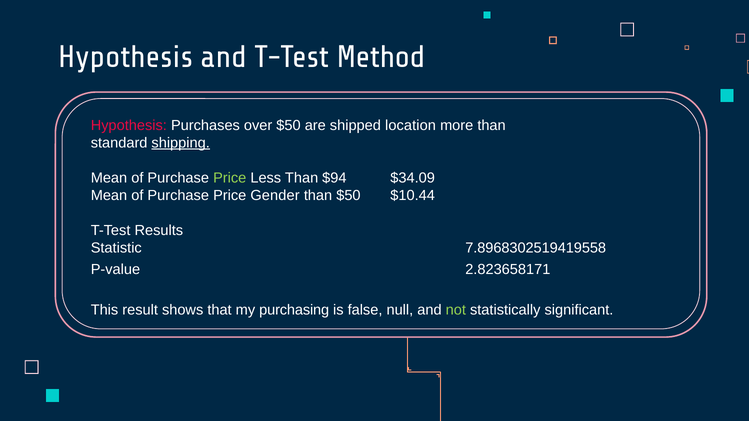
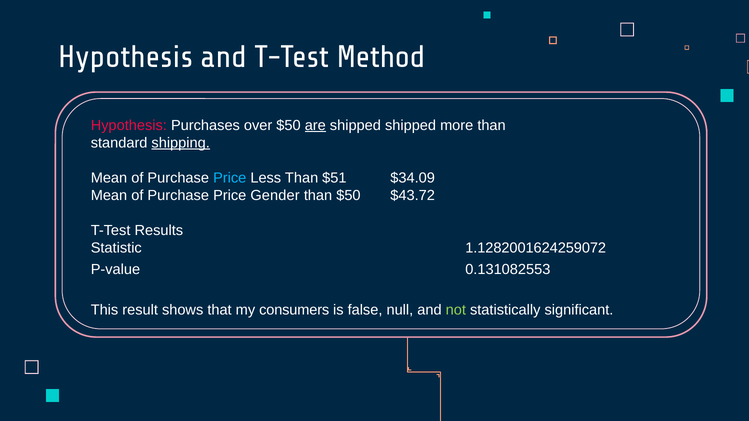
are underline: none -> present (315, 126)
shipped location: location -> shipped (411, 126)
Price colour: light green -> light blue (230, 178)
$94: $94 -> $51 (334, 178)
$10.44: $10.44 -> $43.72 (413, 195)
7.8968302519419558: 7.8968302519419558 -> 1.1282001624259072 (536, 248)
2.823658171: 2.823658171 -> 0.131082553 (508, 270)
purchasing: purchasing -> consumers (294, 310)
